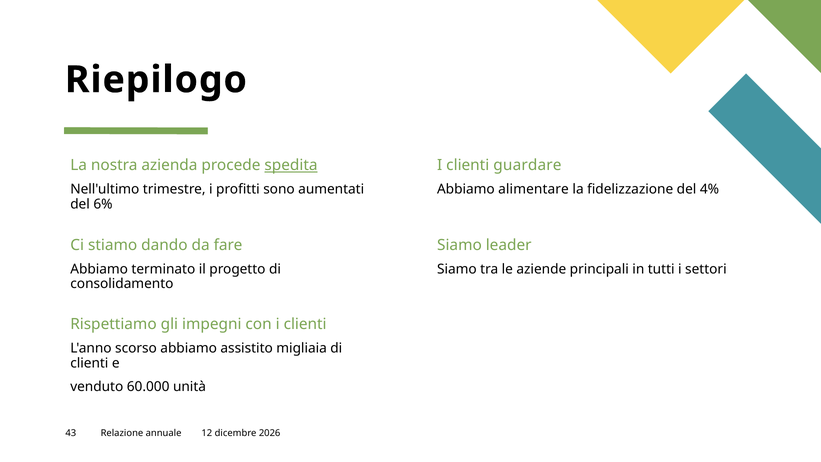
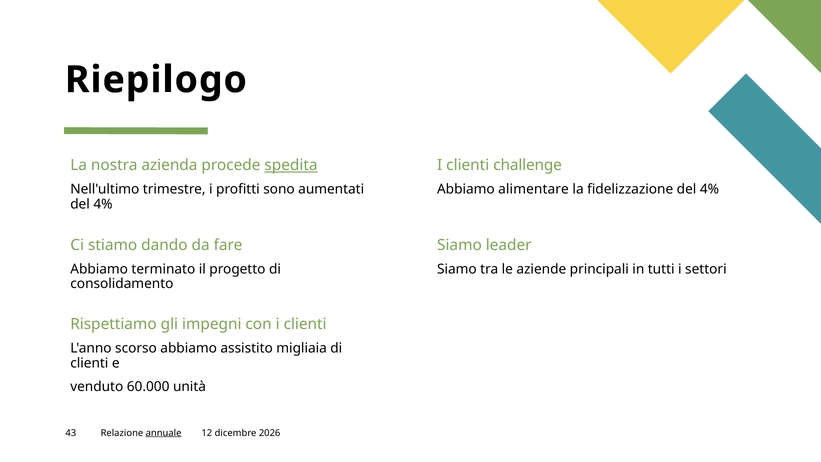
guardare: guardare -> challenge (528, 165)
6%: 6% -> 4% (103, 204)
annuale underline: none -> present (164, 433)
